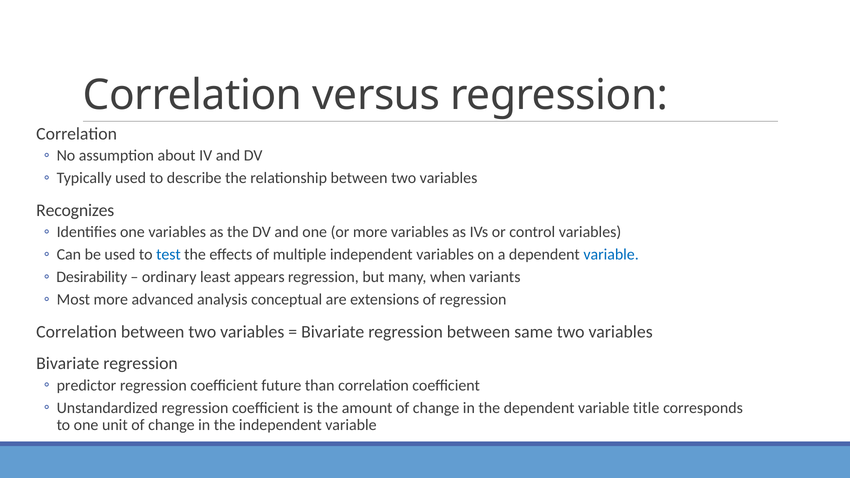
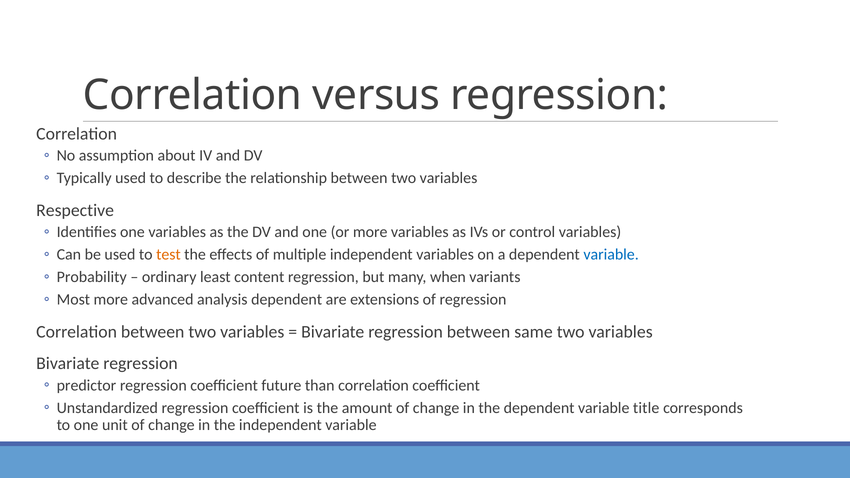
Recognizes: Recognizes -> Respective (75, 210)
test colour: blue -> orange (168, 255)
Desirability: Desirability -> Probability (92, 277)
appears: appears -> content (259, 277)
analysis conceptual: conceptual -> dependent (287, 300)
